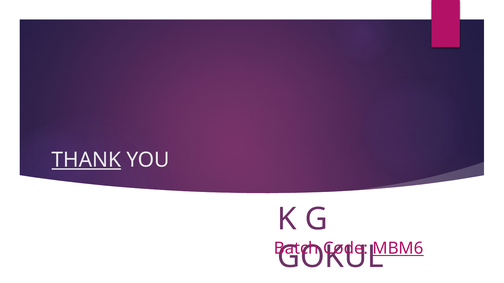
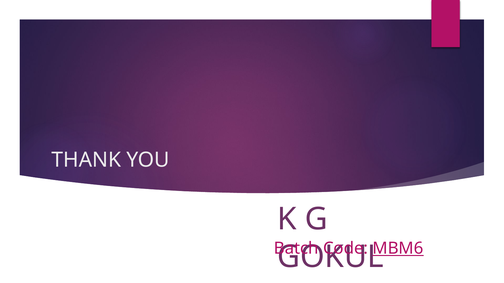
THANK underline: present -> none (86, 160)
